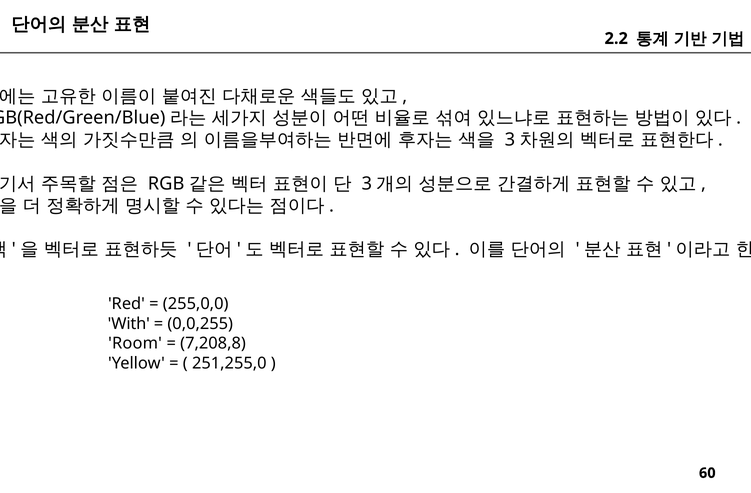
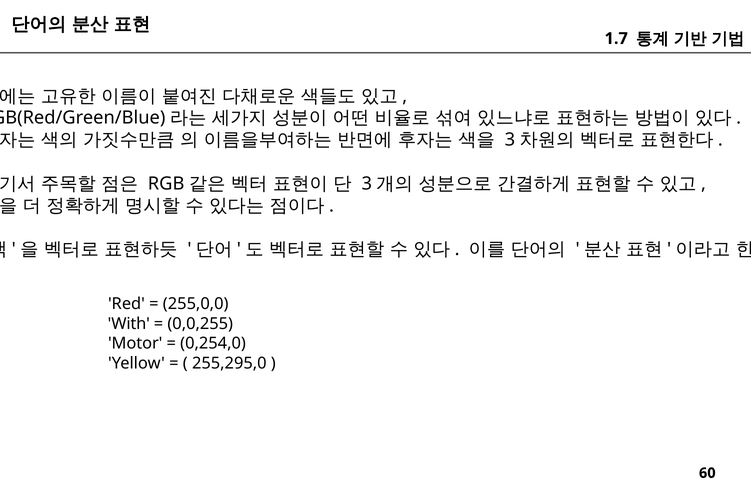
2.2: 2.2 -> 1.7 (616, 38)
Room: Room -> Motor (135, 344)
7,208,8: 7,208,8 -> 0,254,0 (213, 344)
251,255,0: 251,255,0 -> 255,295,0 (229, 363)
